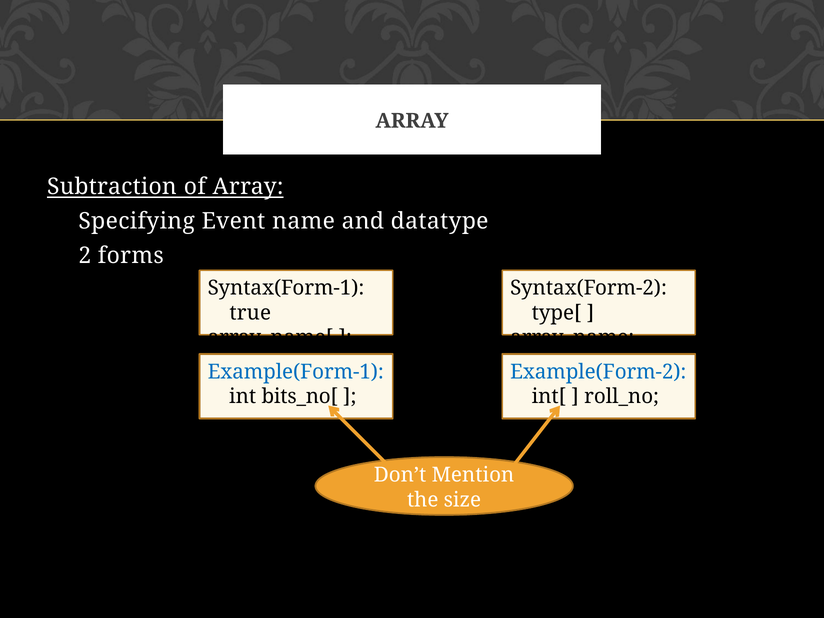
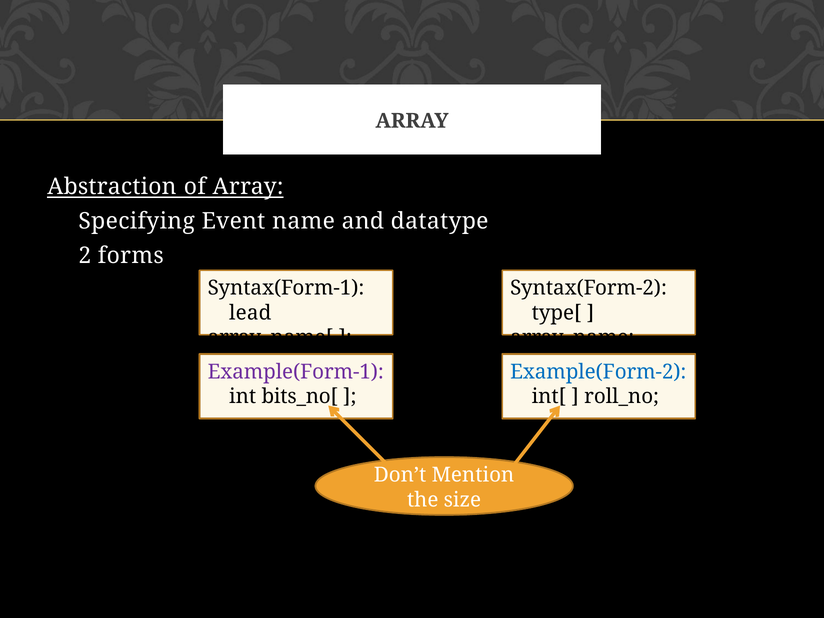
Subtraction: Subtraction -> Abstraction (112, 187)
true: true -> lead (250, 313)
Example(Form-1 colour: blue -> purple (296, 372)
